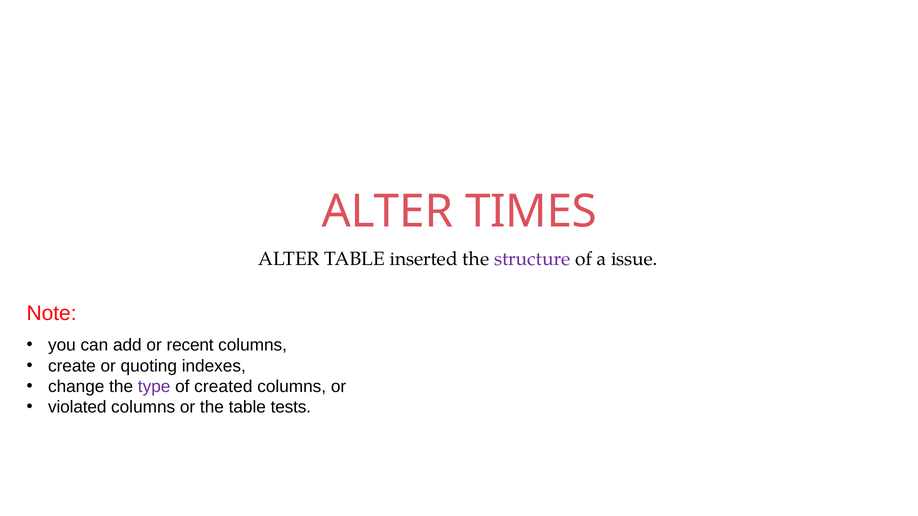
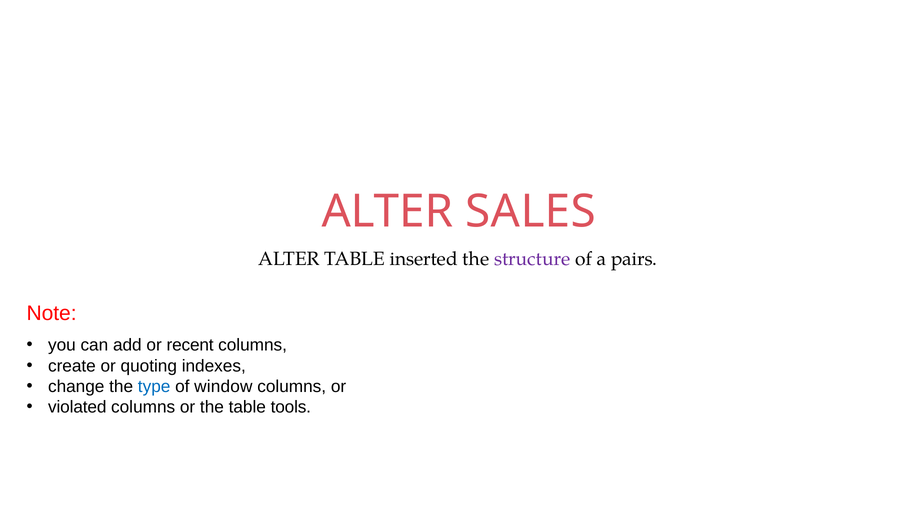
TIMES: TIMES -> SALES (531, 212)
issue: issue -> pairs (634, 259)
type colour: purple -> blue (154, 387)
created: created -> window (223, 387)
tests: tests -> tools (291, 407)
